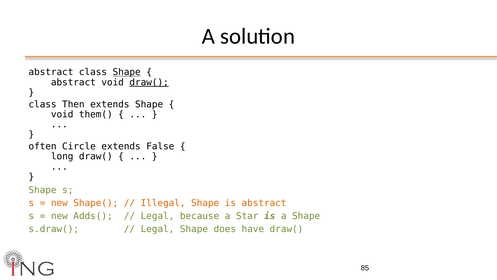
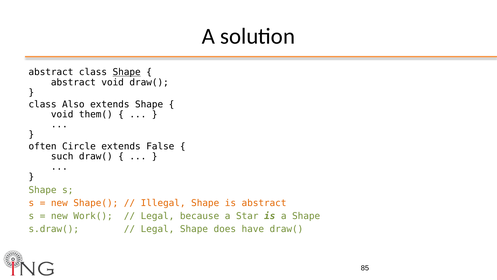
draw( underline: present -> none (149, 82)
Then: Then -> Also (73, 104)
long: long -> such (62, 156)
Adds(: Adds( -> Work( (93, 216)
